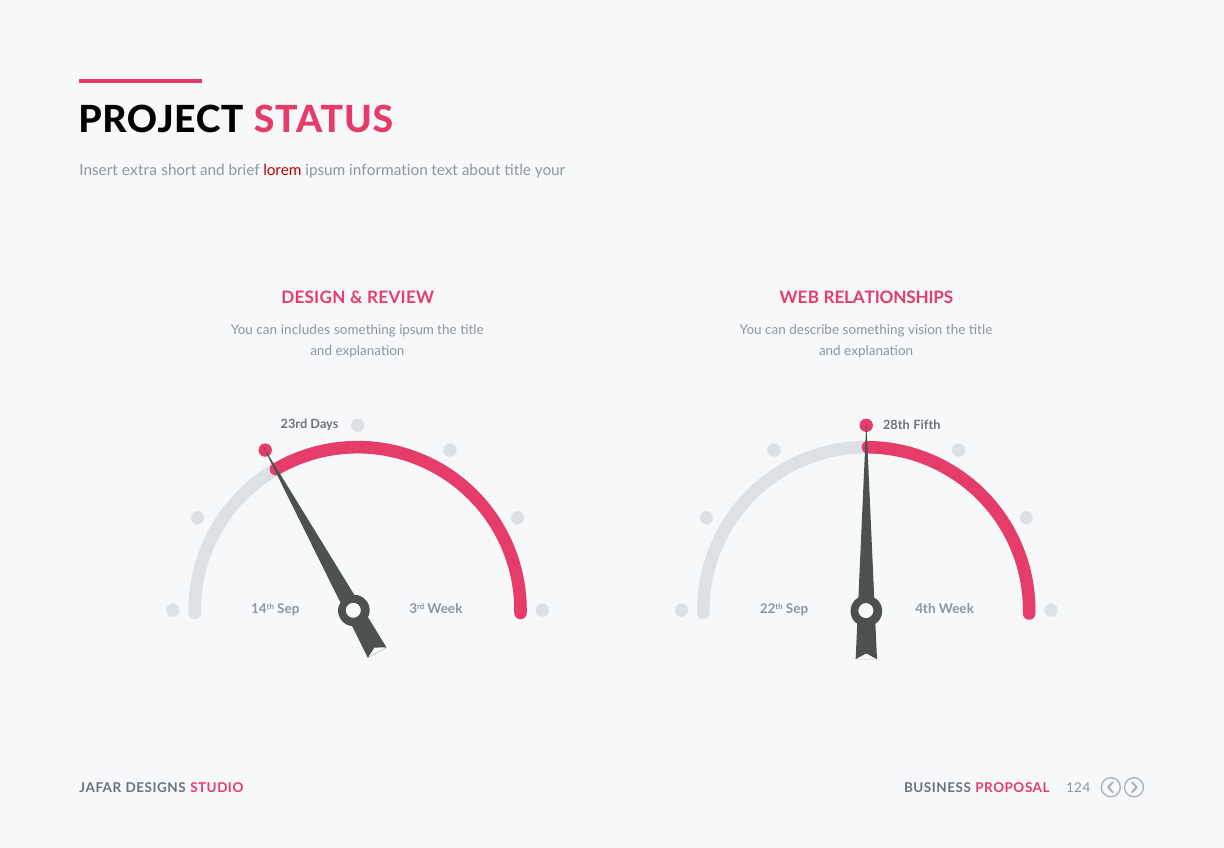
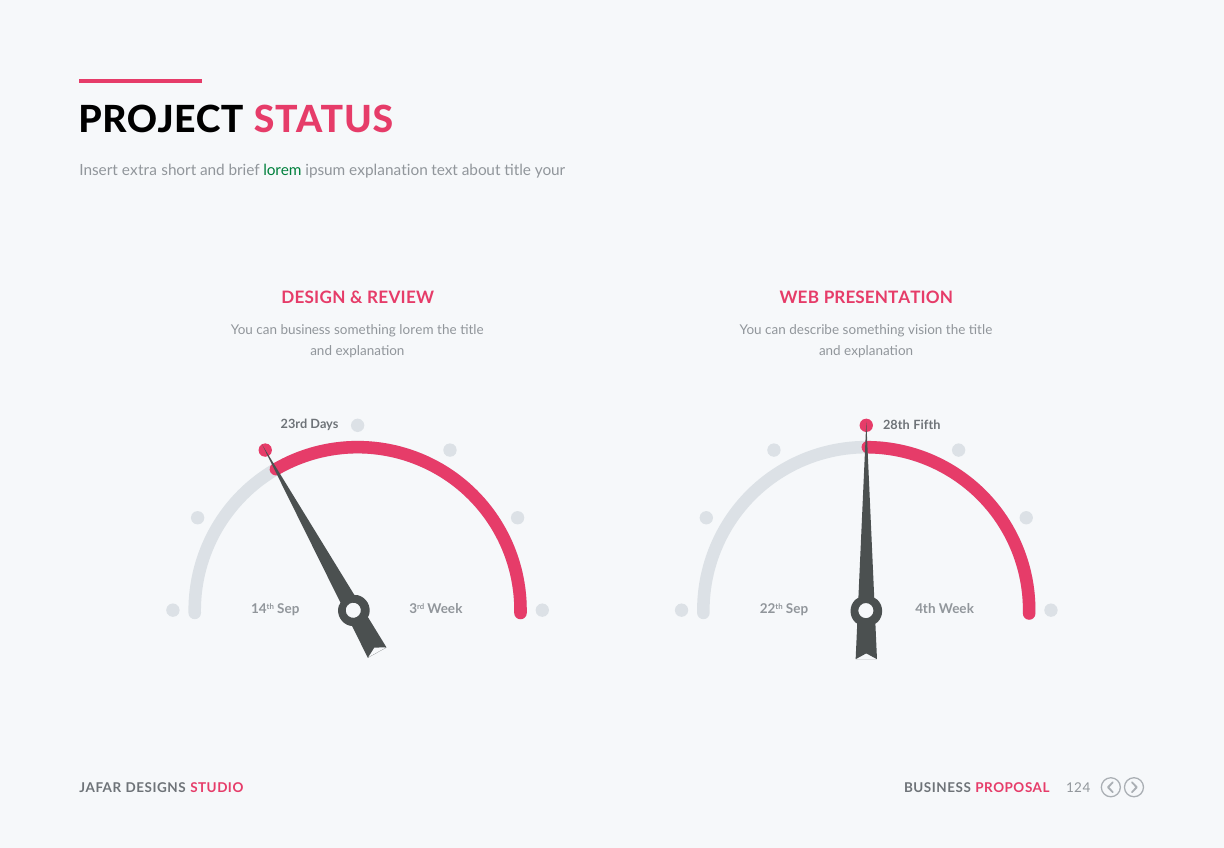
lorem colour: red -> green (282, 170)
ipsum information: information -> explanation (389, 170)
RELATIONSHIPS: RELATIONSHIPS -> PRESENTATION (888, 298)
can includes: includes -> business (306, 330)
something ipsum: ipsum -> lorem (417, 330)
